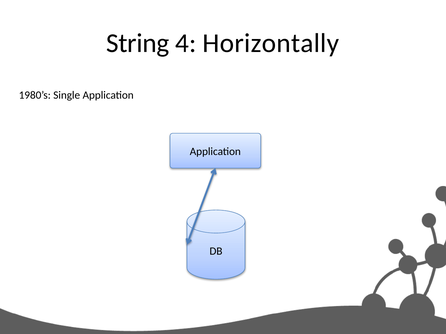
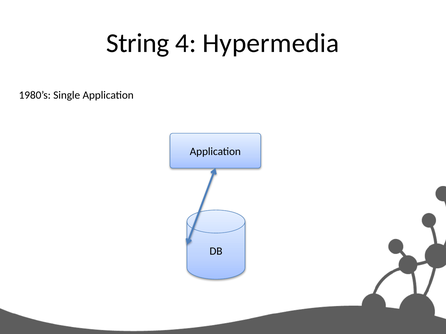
Horizontally: Horizontally -> Hypermedia (271, 43)
